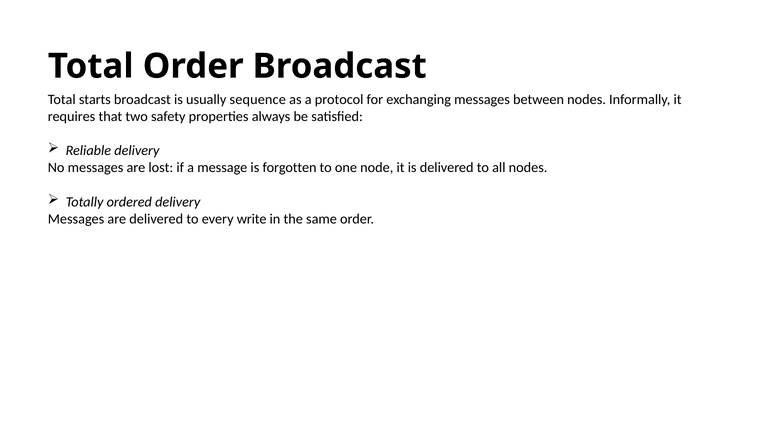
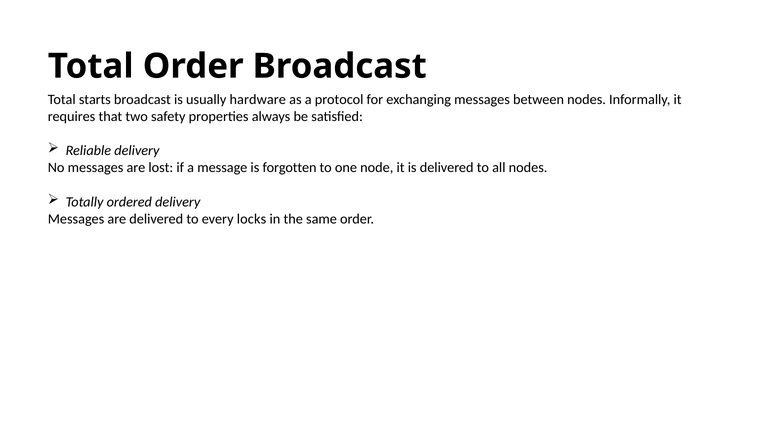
sequence: sequence -> hardware (258, 99)
write: write -> locks (252, 219)
